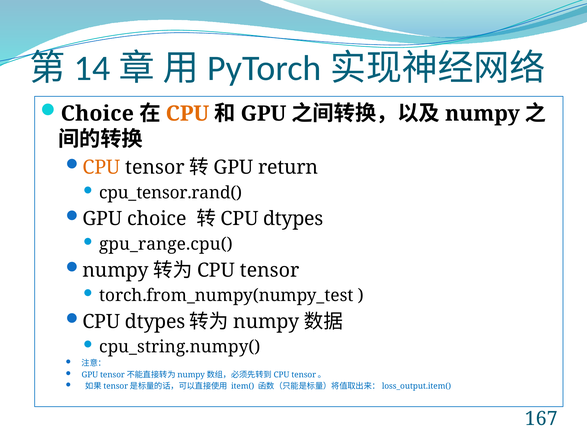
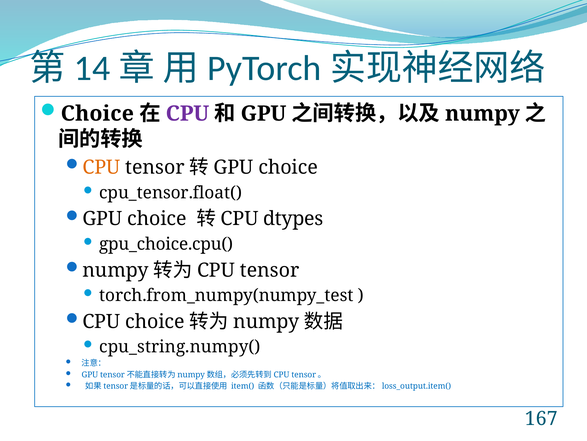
CPU colour: orange -> purple (187, 113)
return: return -> choice (288, 167)
cpu_tensor.rand(: cpu_tensor.rand( -> cpu_tensor.float( (171, 192)
gpu_range.cpu(: gpu_range.cpu( -> gpu_choice.cpu( (166, 244)
dtypes: dtypes -> choice (155, 321)
